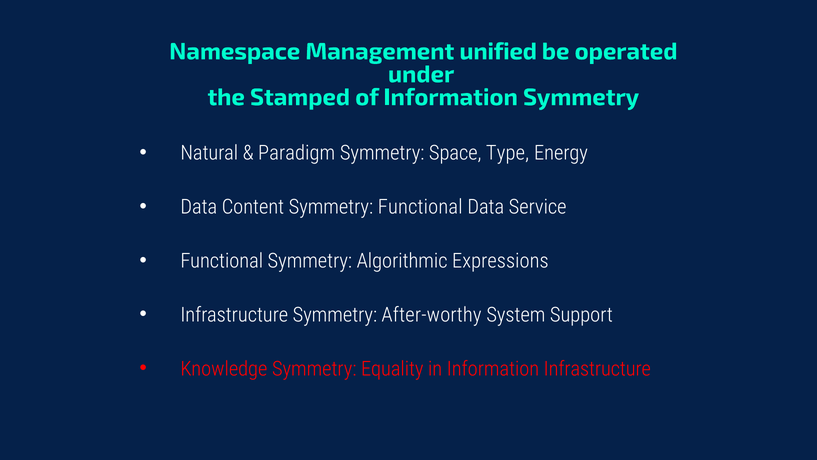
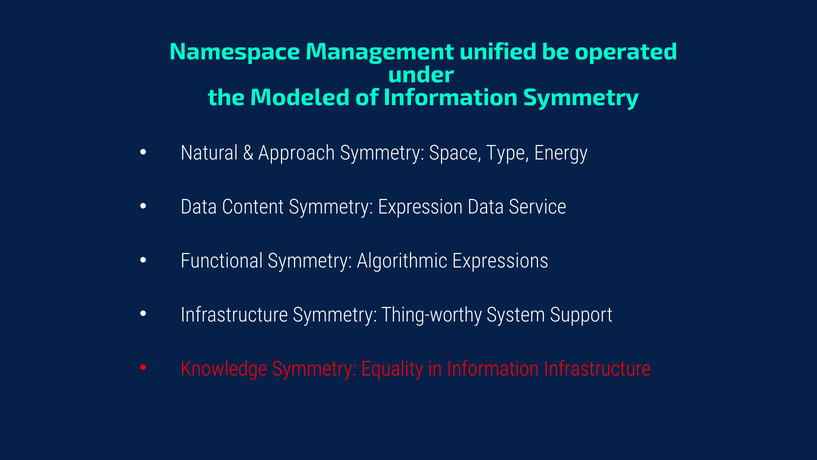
Stamped: Stamped -> Modeled (300, 97)
Paradigm: Paradigm -> Approach (297, 153)
Symmetry Functional: Functional -> Expression (420, 207)
After-worthy: After-worthy -> Thing-worthy (432, 315)
